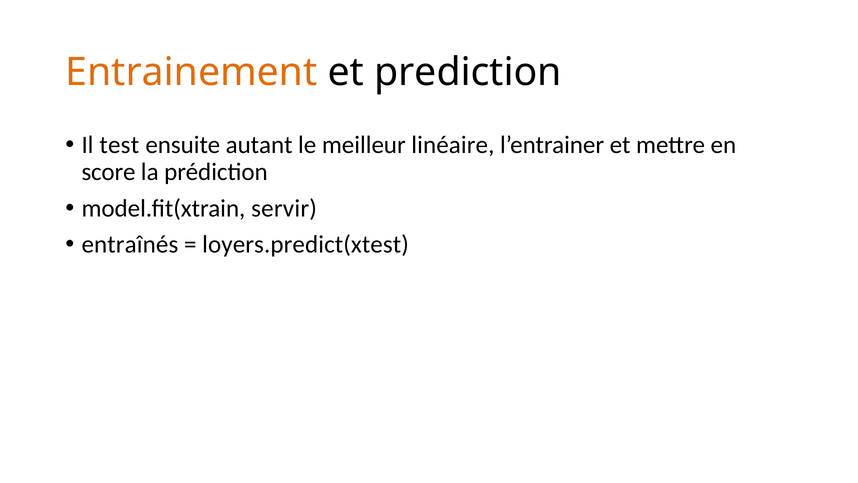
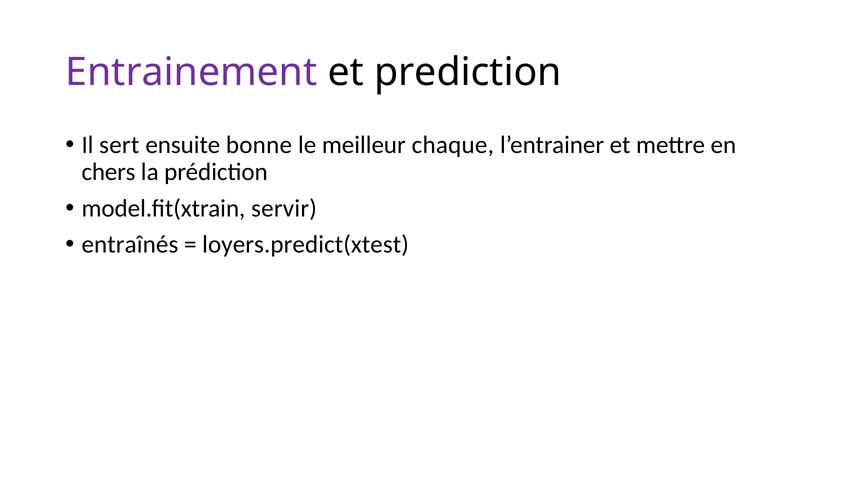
Entrainement colour: orange -> purple (191, 72)
test: test -> sert (119, 145)
autant: autant -> bonne (259, 145)
linéaire: linéaire -> chaque (453, 145)
score: score -> chers (108, 172)
